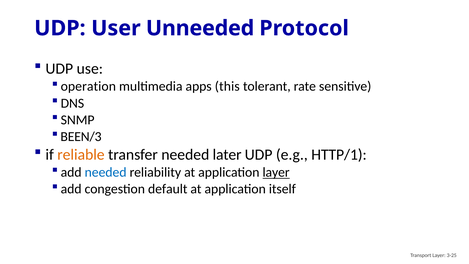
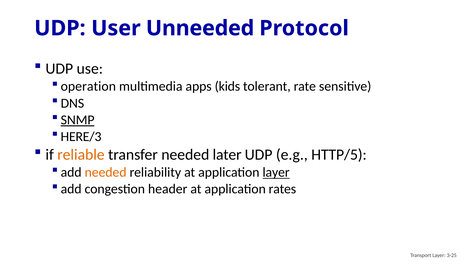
this: this -> kids (227, 86)
SNMP underline: none -> present (78, 120)
BEEN/3: BEEN/3 -> HERE/3 (81, 137)
HTTP/1: HTTP/1 -> HTTP/5 (339, 155)
needed colour: blue -> orange (106, 172)
default: default -> header (168, 189)
itself: itself -> rates (282, 189)
